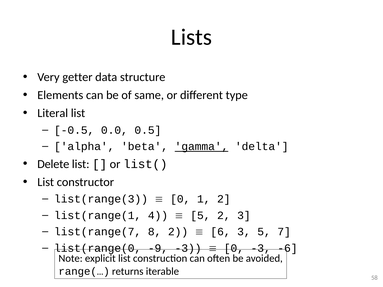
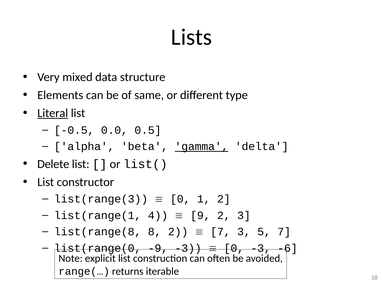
getter: getter -> mixed (77, 77)
Literal underline: none -> present (53, 113)
5: 5 -> 9 (200, 216)
list(range(7: list(range(7 -> list(range(8 (98, 232)
6: 6 -> 7 (220, 232)
